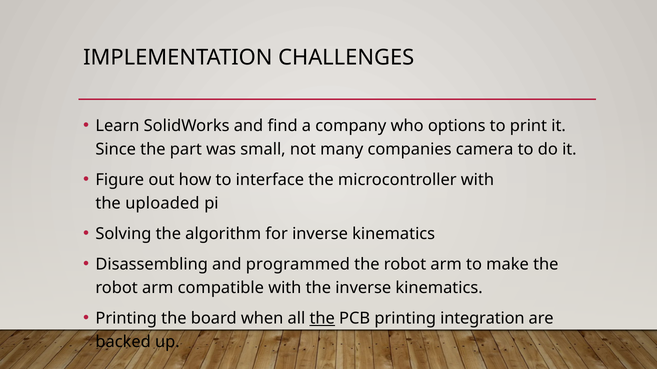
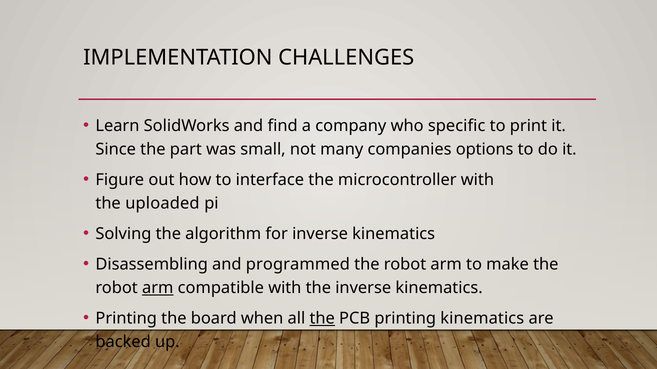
options: options -> specific (457, 126)
camera: camera -> options (485, 150)
arm underline: none -> present (158, 288)
printing integration: integration -> kinematics (482, 319)
